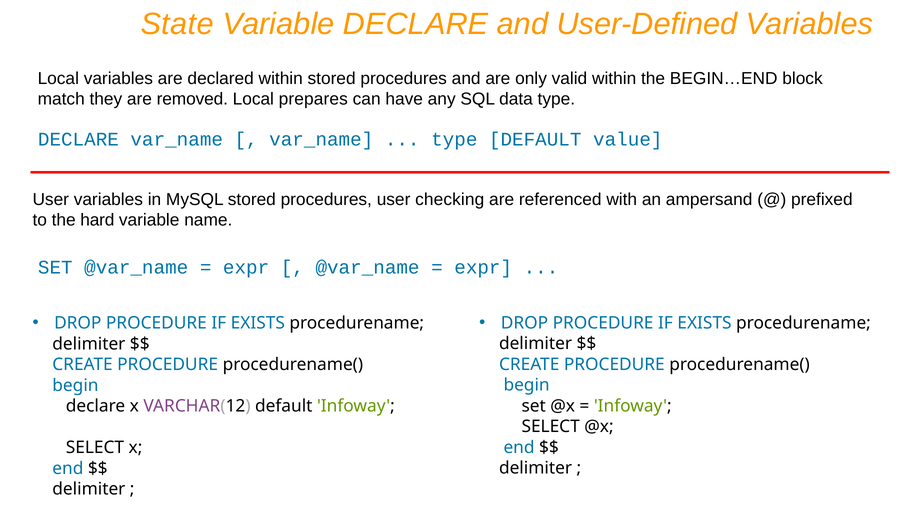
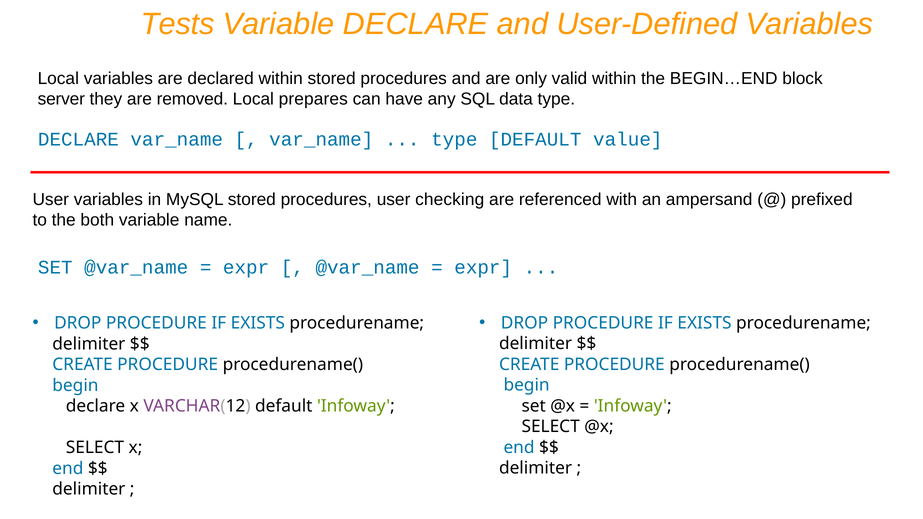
State: State -> Tests (177, 24)
match: match -> server (61, 99)
hard: hard -> both (97, 220)
